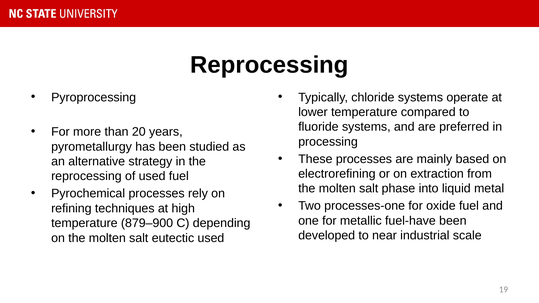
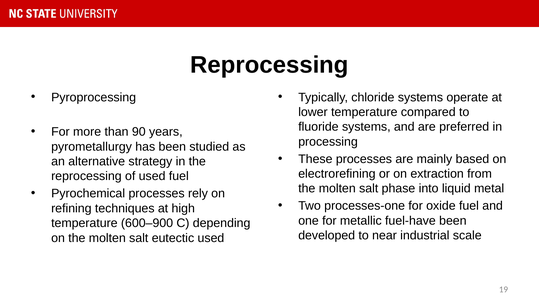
20: 20 -> 90 (139, 132)
879–900: 879–900 -> 600–900 (147, 223)
